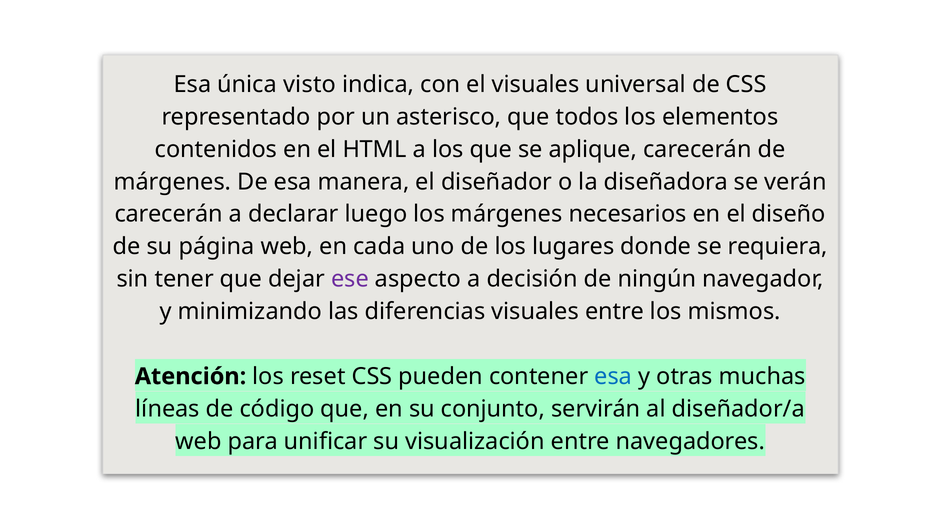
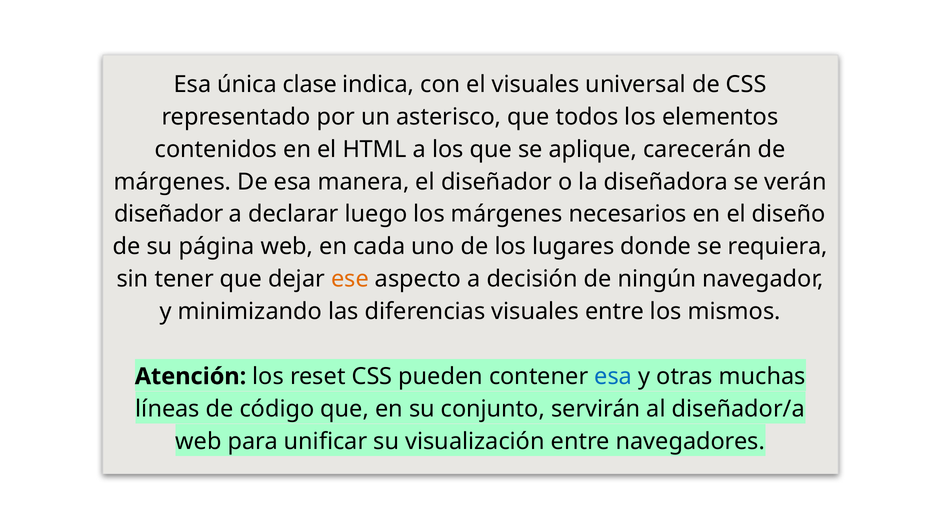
visto: visto -> clase (310, 85)
carecerán: carecerán -> diseñador (169, 214)
ese colour: purple -> orange (350, 279)
